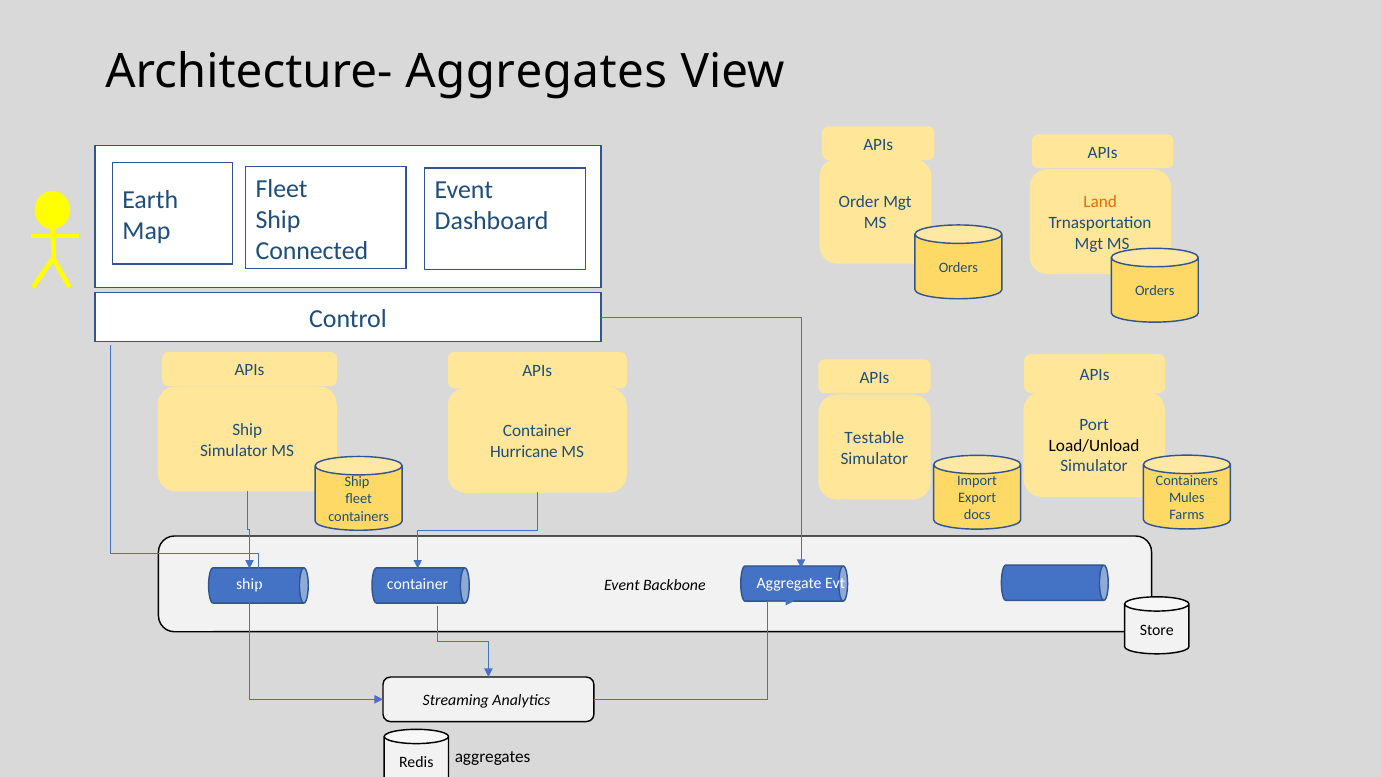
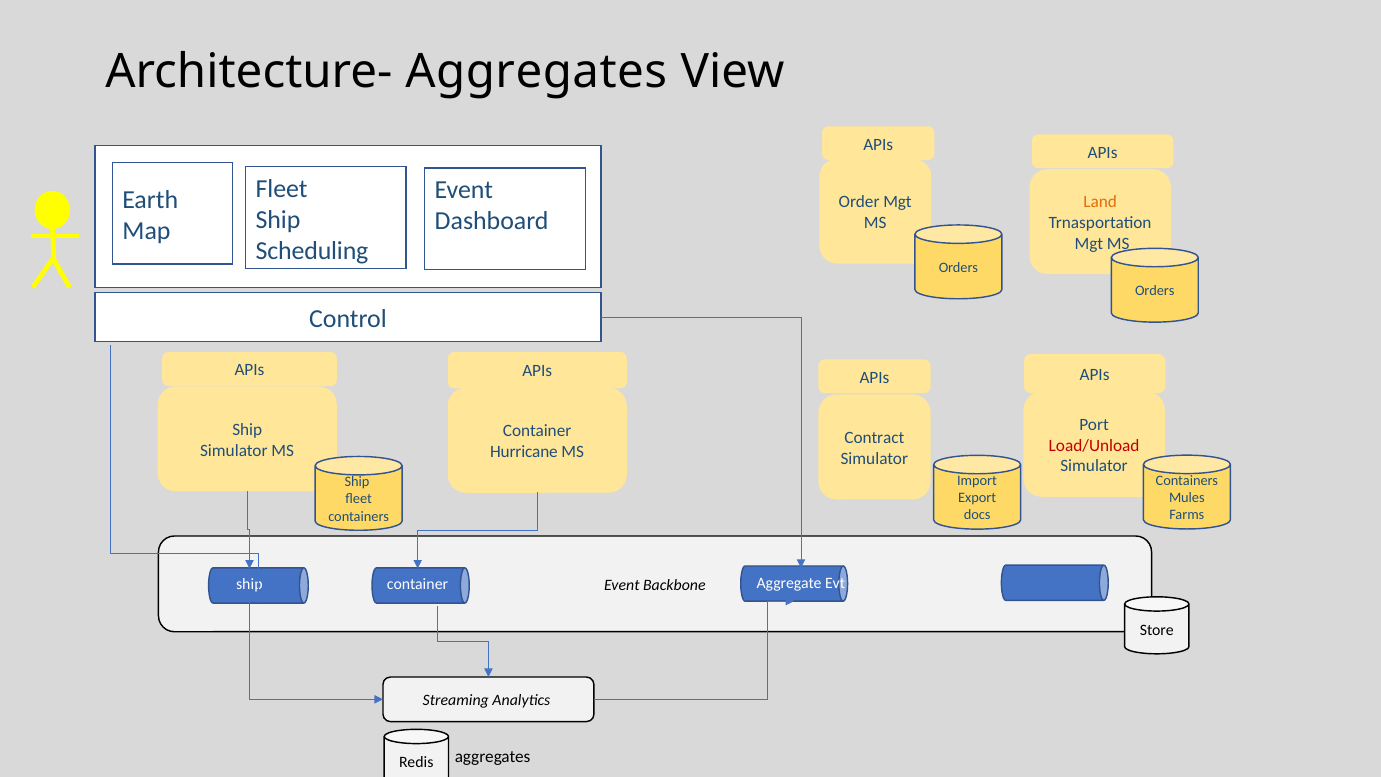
Connected: Connected -> Scheduling (312, 251)
Testable: Testable -> Contract (874, 438)
Load/Unload colour: black -> red (1094, 445)
